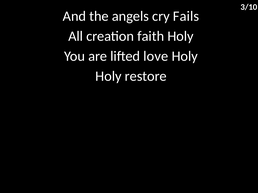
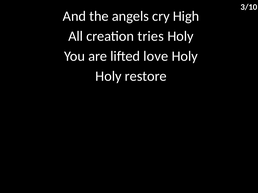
Fails: Fails -> High (186, 16)
faith: faith -> tries (151, 36)
